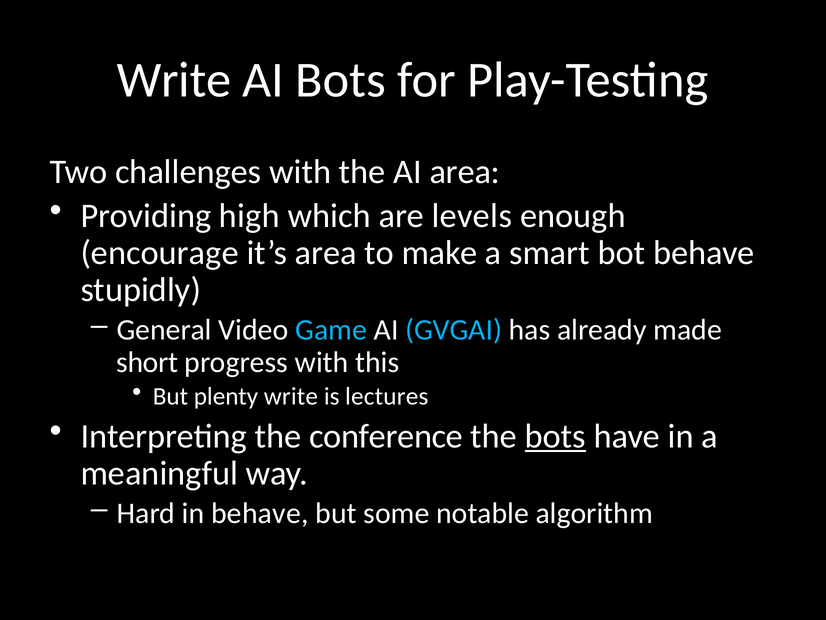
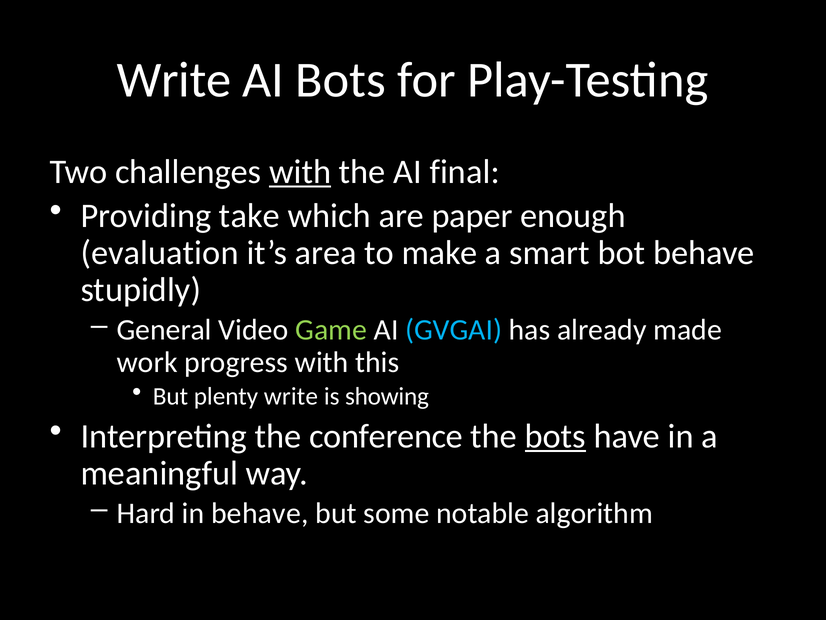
with underline: none -> present (300, 172)
AI area: area -> final (465, 172)
high: high -> take (249, 216)
levels: levels -> paper (472, 216)
encourage: encourage -> evaluation (160, 253)
Game colour: light blue -> light green (331, 330)
short: short -> work (147, 362)
lectures: lectures -> showing (387, 396)
